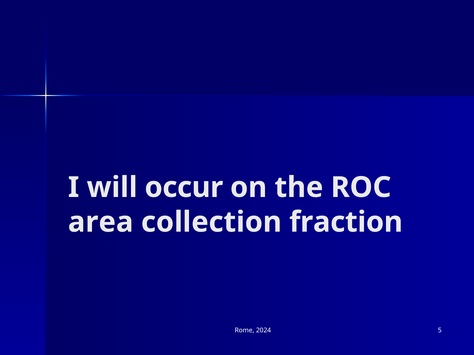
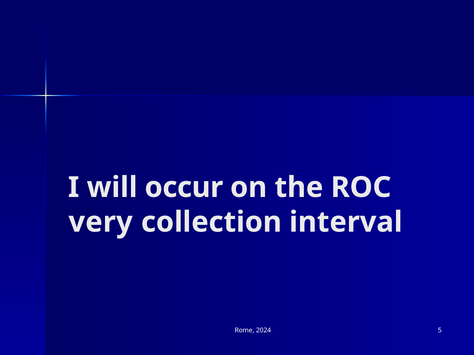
area: area -> very (101, 222)
fraction: fraction -> interval (346, 222)
